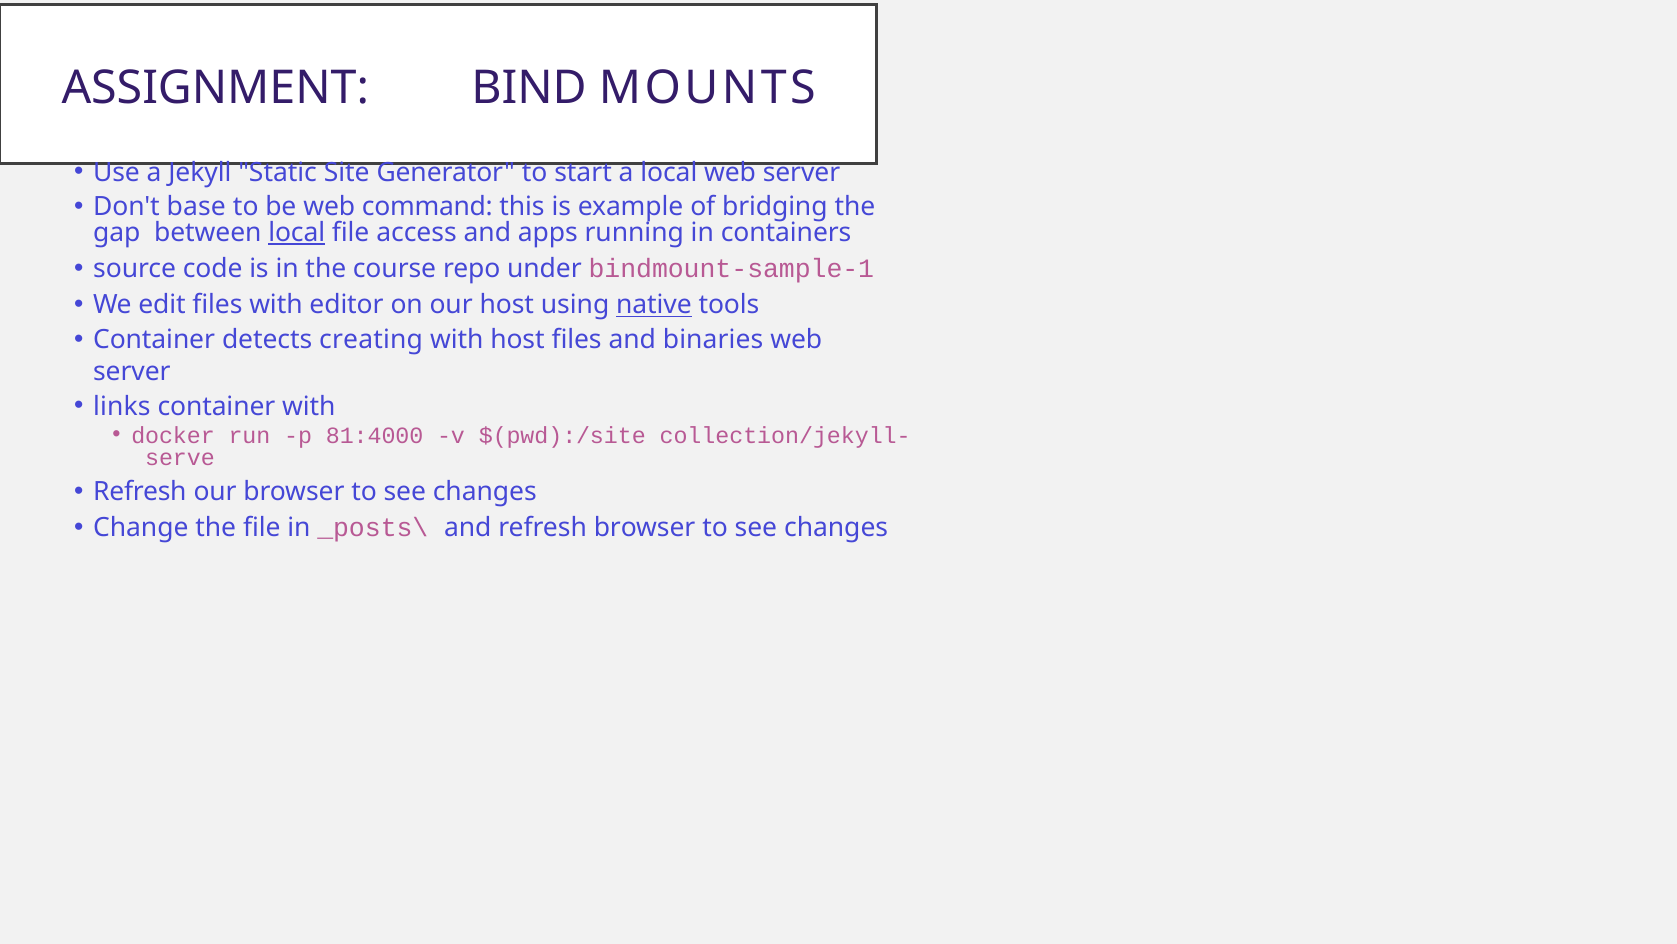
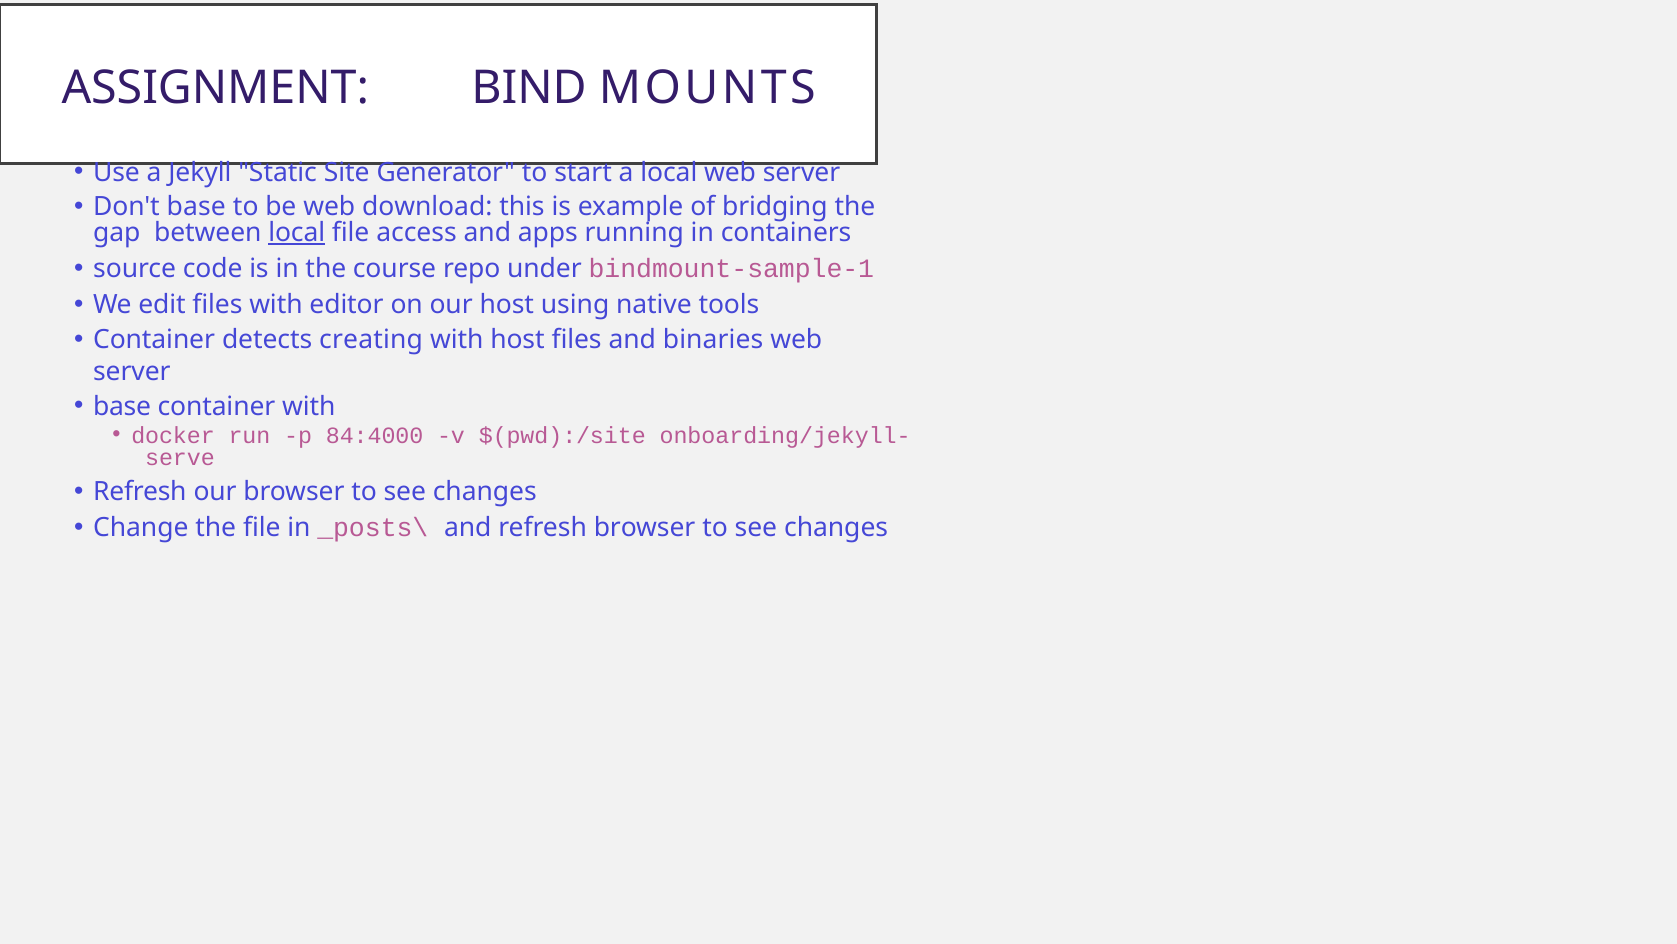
command: command -> download (427, 207)
native underline: present -> none (654, 305)
links: links -> base (122, 406)
81:4000: 81:4000 -> 84:4000 (375, 435)
collection/jekyll-: collection/jekyll- -> onboarding/jekyll- (785, 435)
